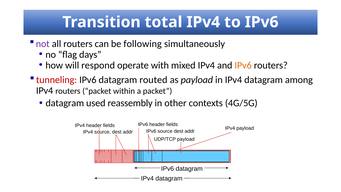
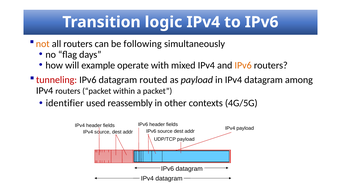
total: total -> logic (163, 22)
not colour: purple -> orange (43, 44)
respond: respond -> example (98, 65)
datagram: datagram -> identifier (65, 103)
